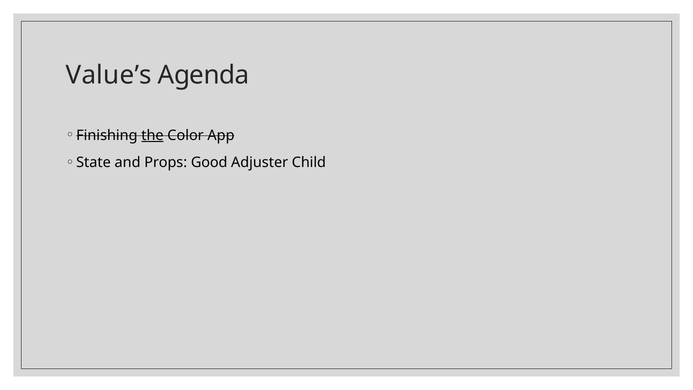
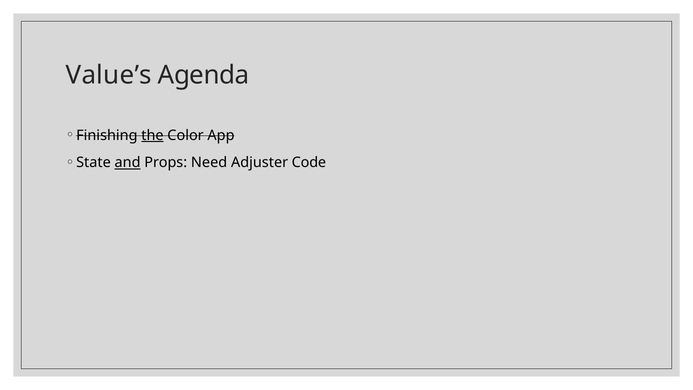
and underline: none -> present (128, 163)
Good: Good -> Need (209, 163)
Child: Child -> Code (309, 163)
